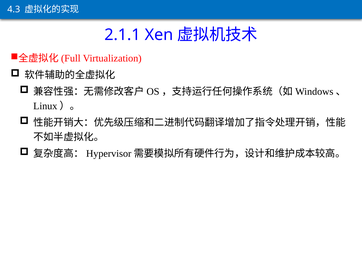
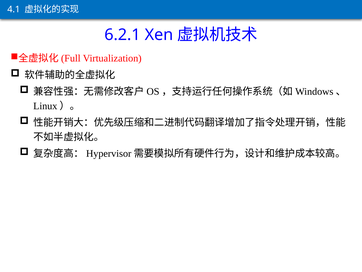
4.3: 4.3 -> 4.1 (14, 9)
2.1.1: 2.1.1 -> 6.2.1 (122, 35)
